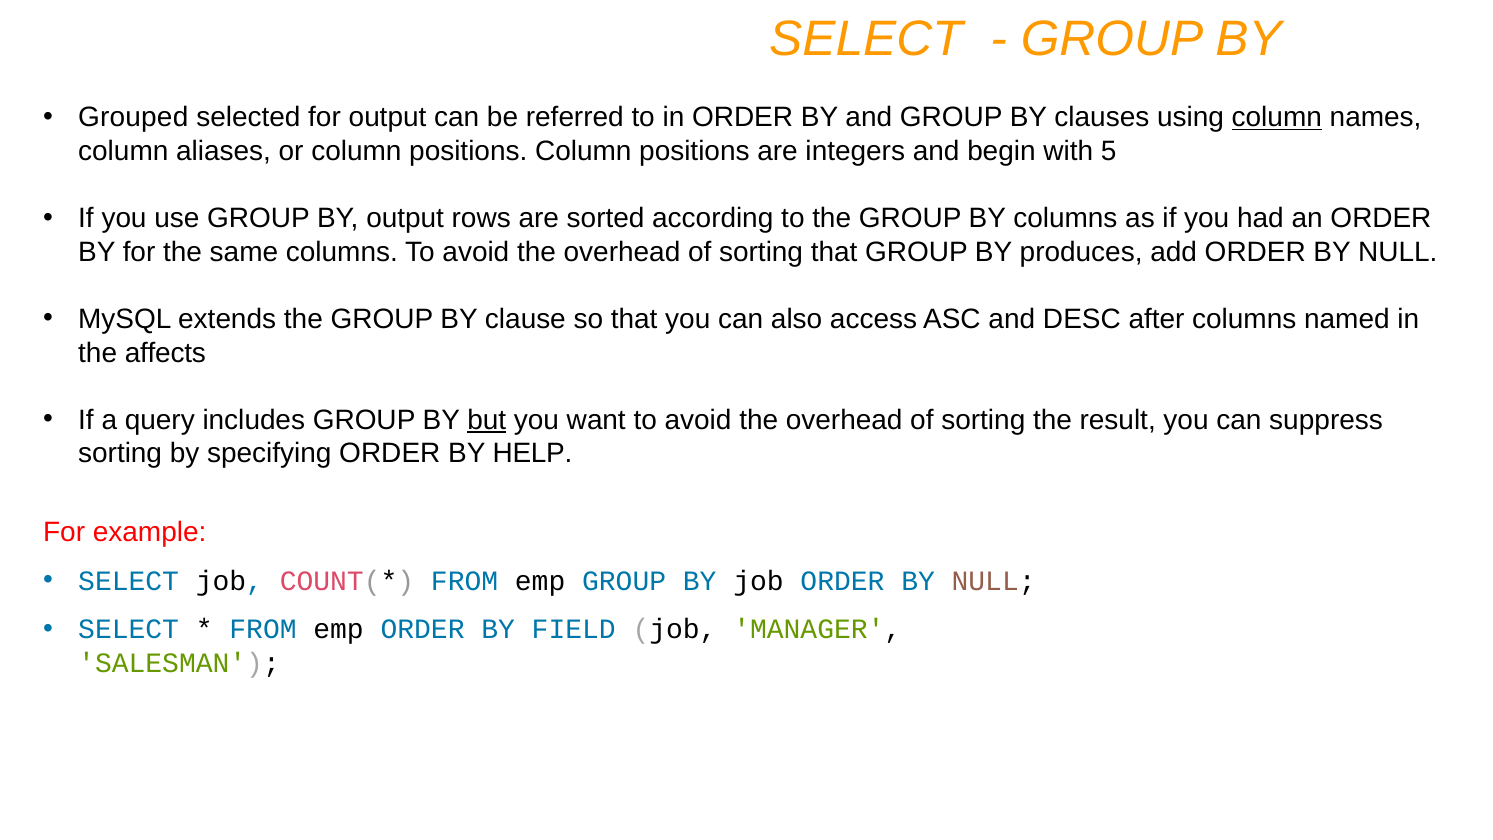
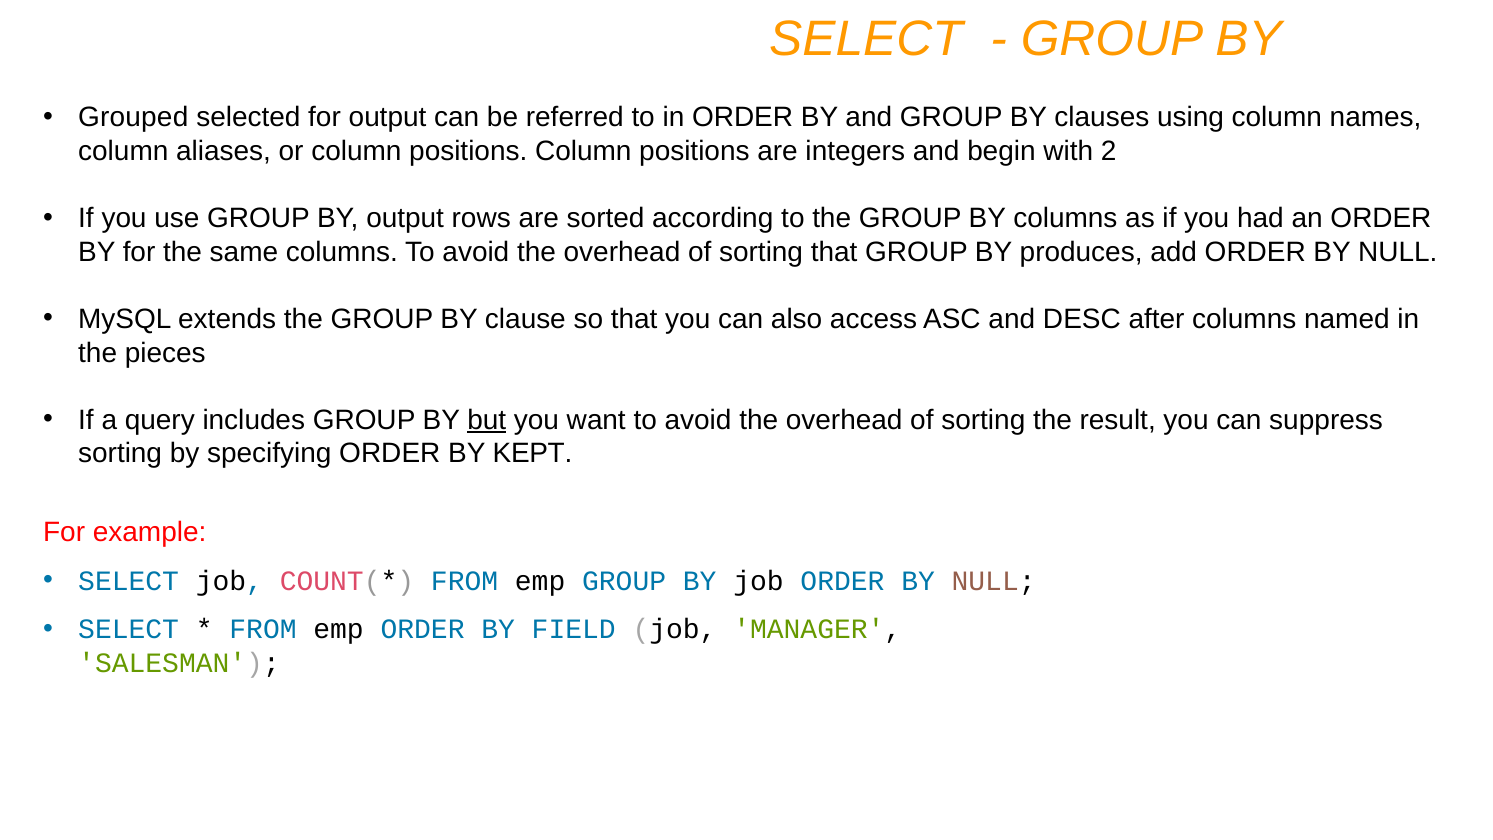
column underline: present -> none (1277, 118)
5: 5 -> 2 (1109, 151)
affects: affects -> pieces (165, 353)
HELP: HELP -> KEPT (532, 453)
